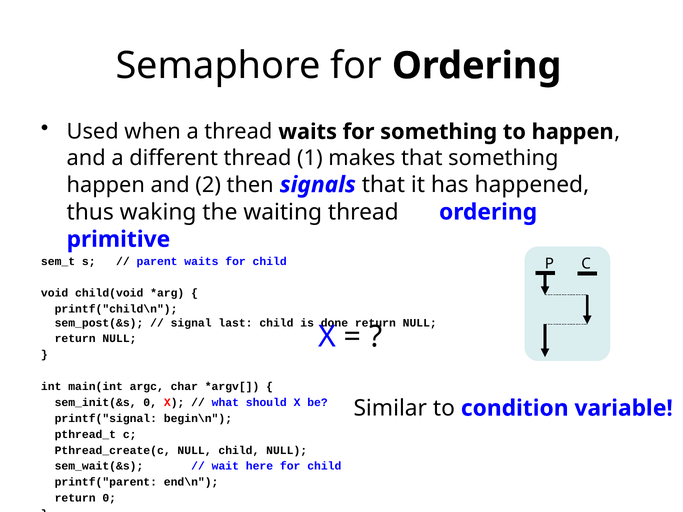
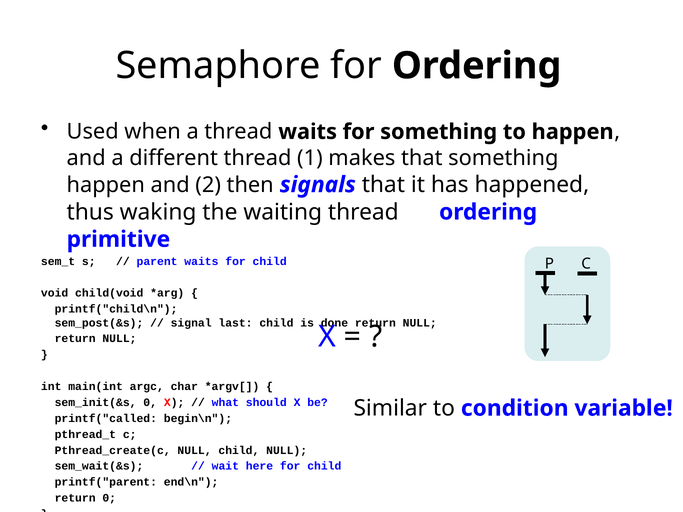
printf("signal: printf("signal -> printf("called (106, 419)
